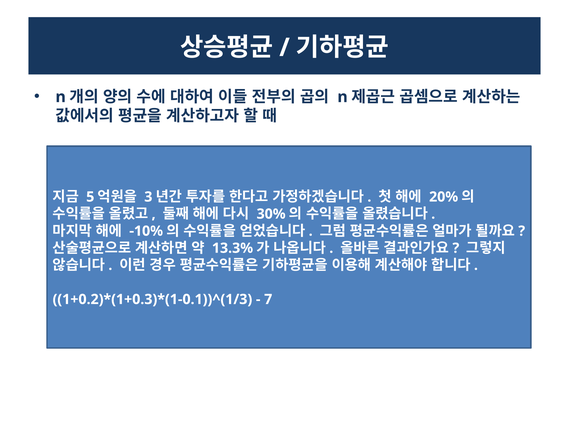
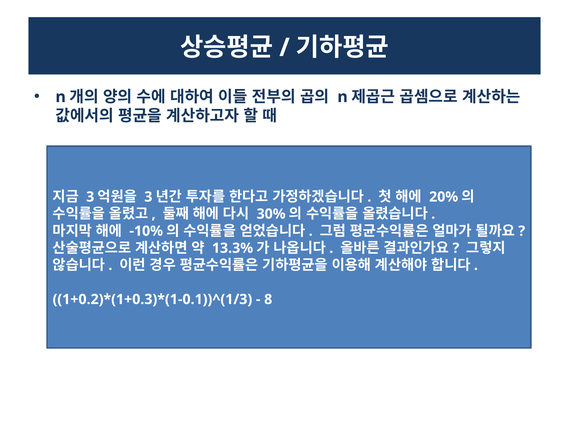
5: 5 -> 3 (90, 197)
7: 7 -> 8 (268, 299)
